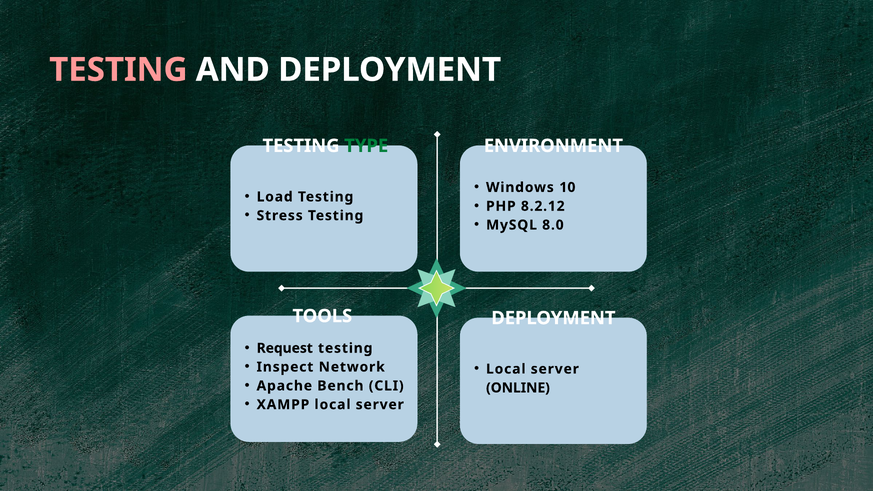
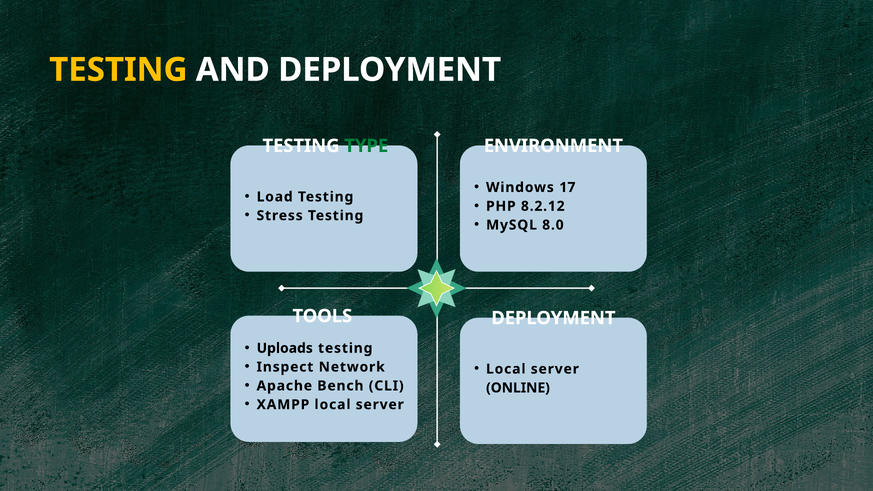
TESTING colour: pink -> yellow (118, 70)
10: 10 -> 17 (567, 187)
Request: Request -> Uploads (285, 348)
